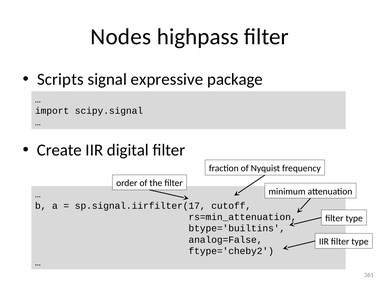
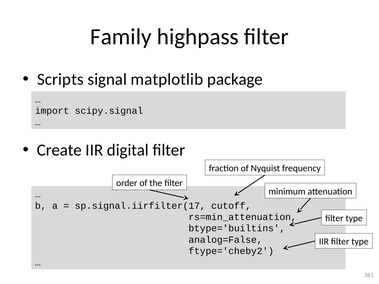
Nodes: Nodes -> Family (121, 37)
expressive: expressive -> matplotlib (167, 80)
